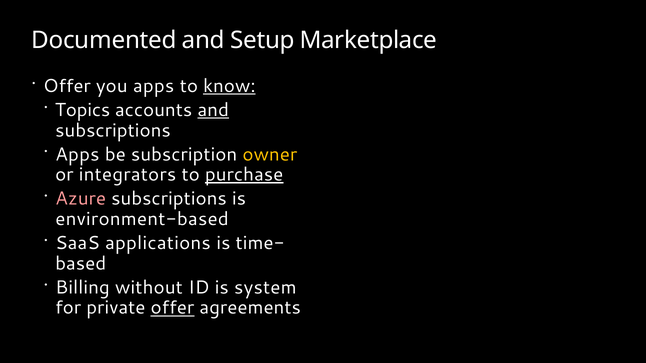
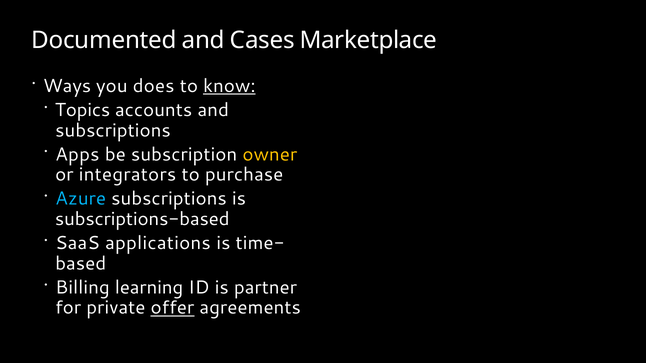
Setup: Setup -> Cases (262, 40)
Offer: Offer -> Ways (67, 86)
you apps: apps -> does (154, 86)
and underline: present -> none (213, 110)
purchase underline: present -> none (244, 175)
Azure colour: pink -> light blue (81, 199)
environment-based: environment-based -> subscriptions-based (142, 219)
without: without -> learning (149, 288)
system: system -> partner (265, 288)
